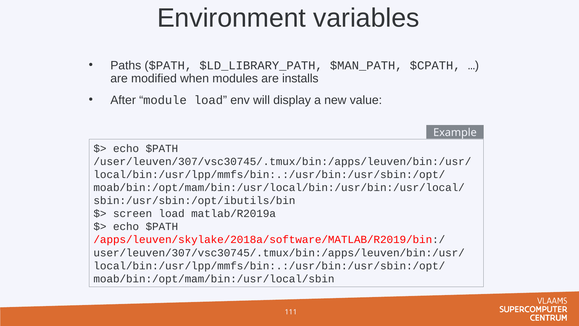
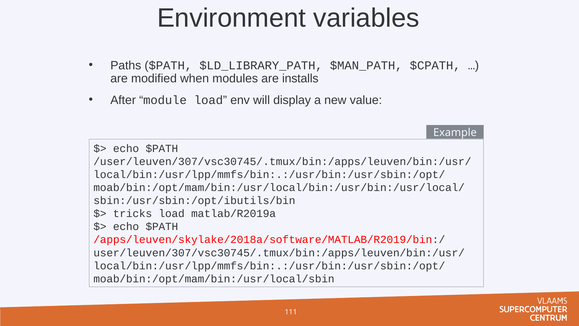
screen: screen -> tricks (133, 213)
